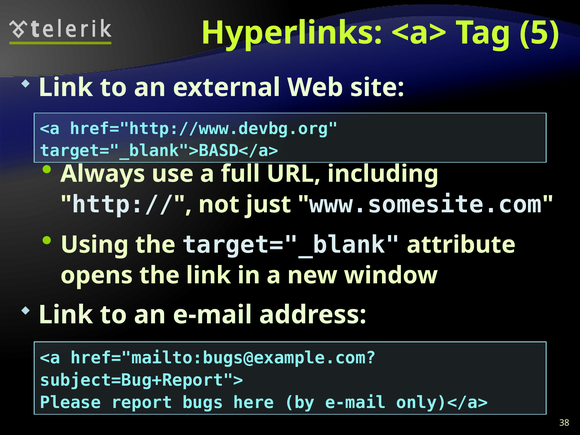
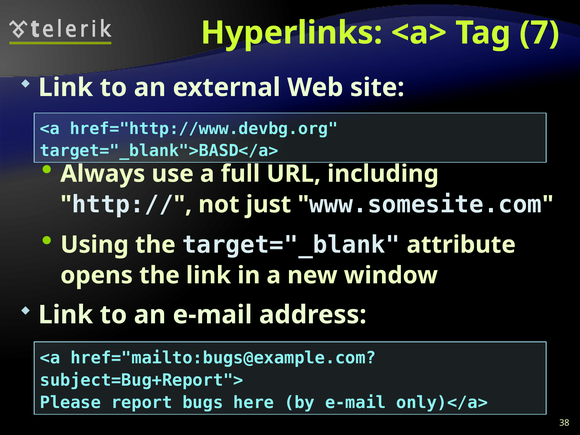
5: 5 -> 7 (539, 33)
